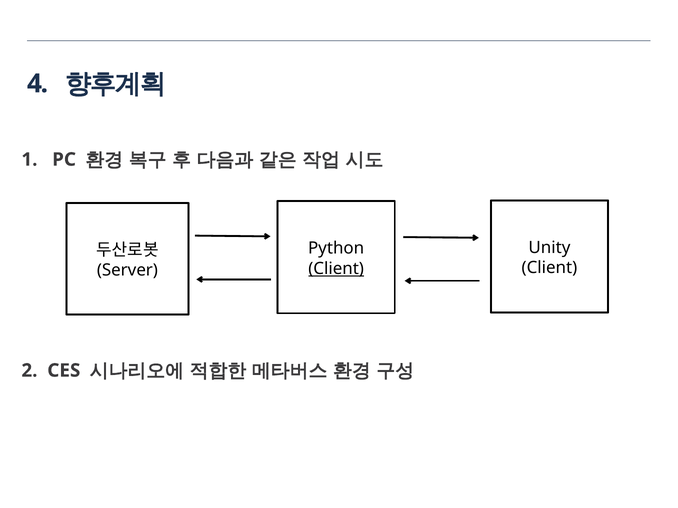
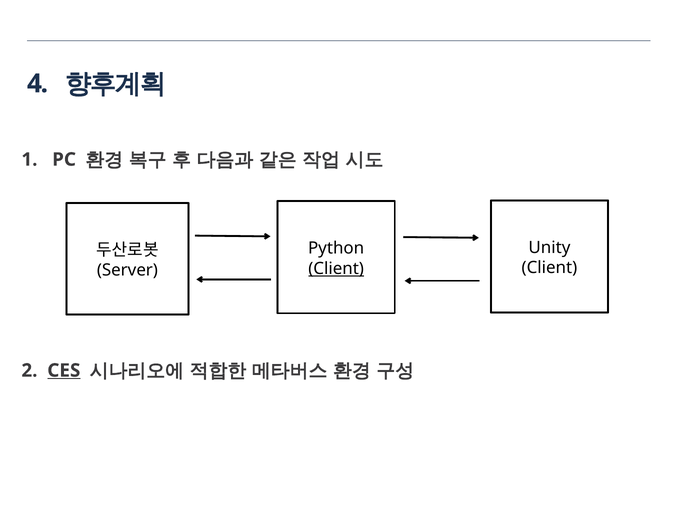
CES underline: none -> present (64, 371)
